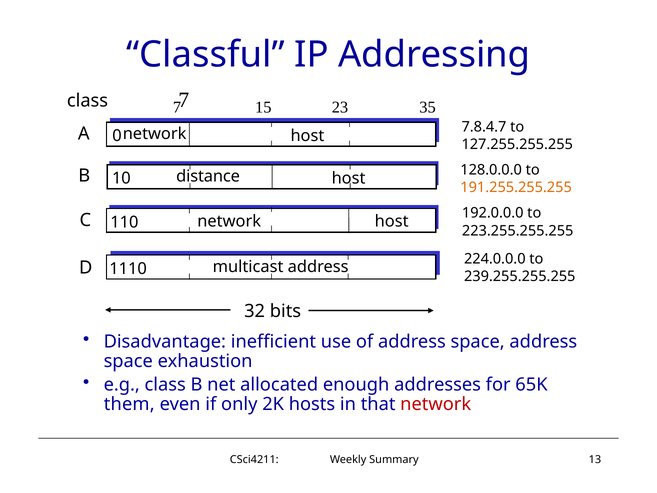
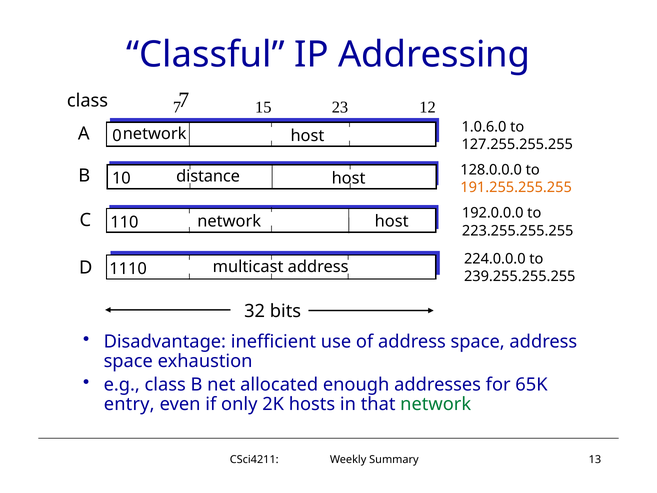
35: 35 -> 12 (428, 107)
7.8.4.7: 7.8.4.7 -> 1.0.6.0 (484, 127)
them: them -> entry (129, 404)
network colour: red -> green (436, 404)
